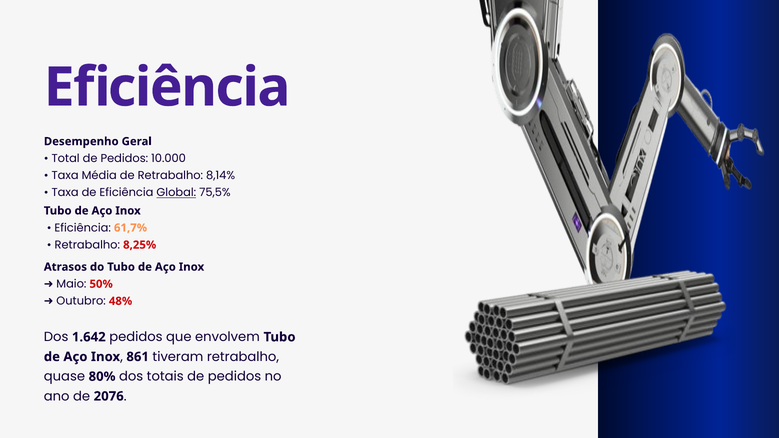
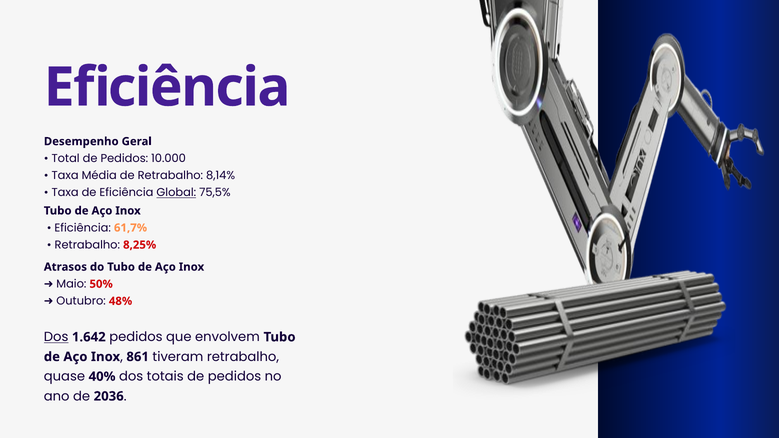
Dos underline: none -> present (56, 337)
80%: 80% -> 40% (102, 377)
2076: 2076 -> 2036 (109, 396)
